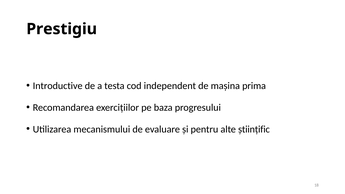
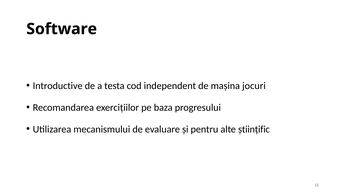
Prestigiu: Prestigiu -> Software (62, 29)
prima: prima -> jocuri (254, 86)
